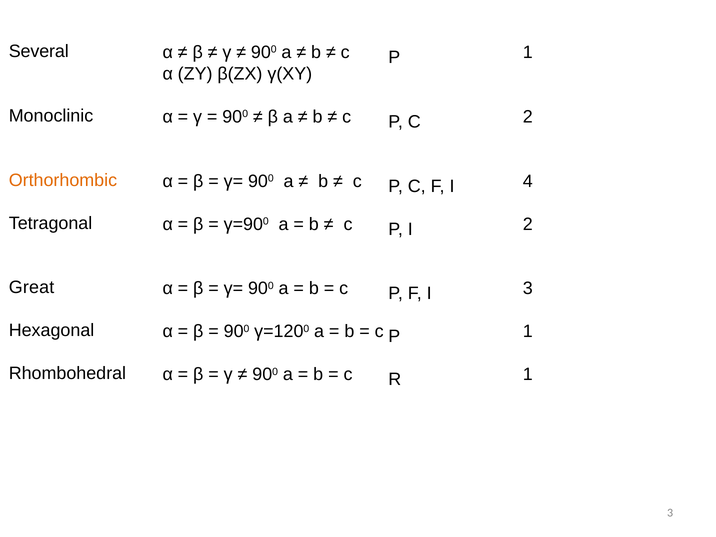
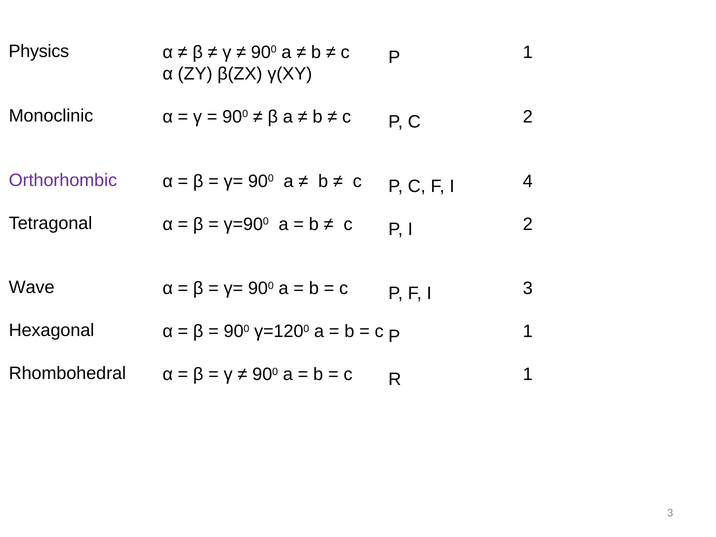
Several: Several -> Physics (39, 51)
Orthorhombic colour: orange -> purple (63, 180)
Great: Great -> Wave (32, 288)
